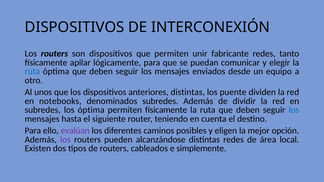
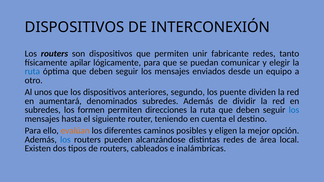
anteriores distintas: distintas -> segundo (188, 92)
notebooks: notebooks -> aumentará (60, 101)
los óptima: óptima -> formen (91, 110)
permiten físicamente: físicamente -> direcciones (166, 110)
evalúan colour: purple -> orange (75, 131)
los colour: purple -> blue (65, 140)
simplemente: simplemente -> inalámbricas (201, 149)
